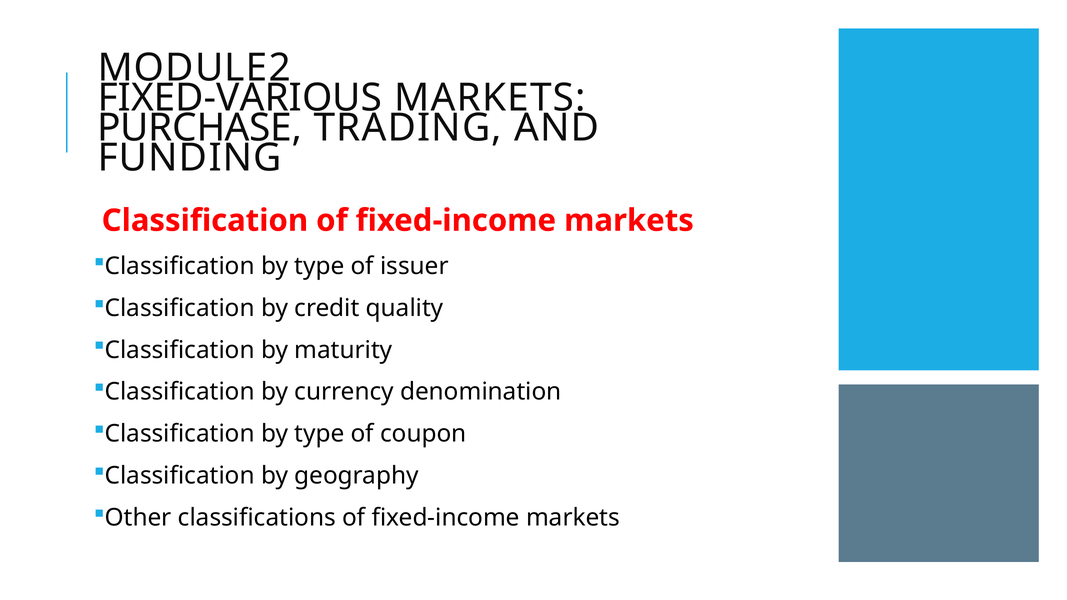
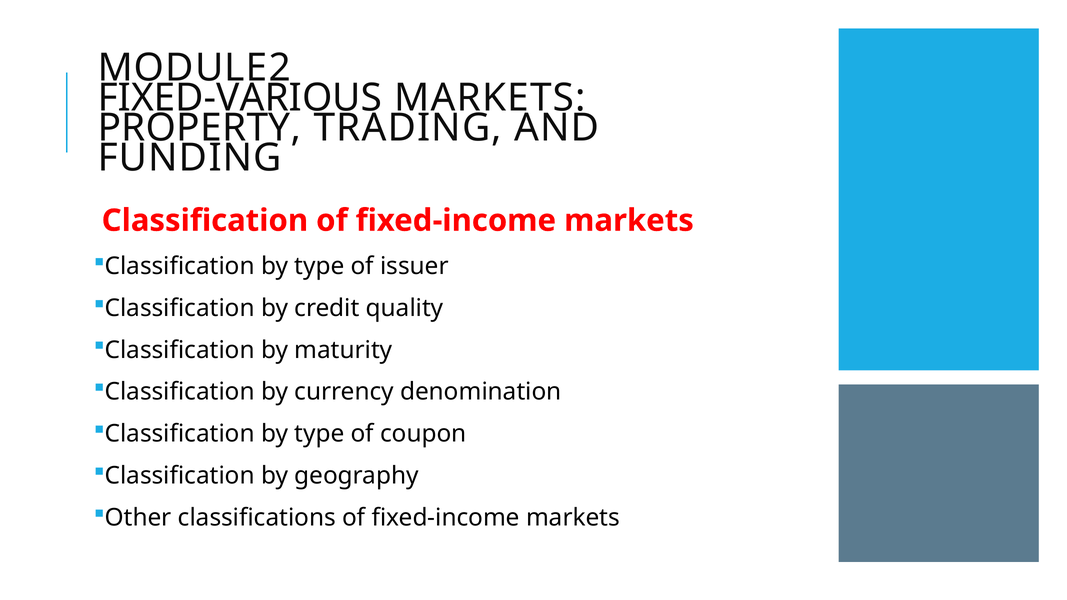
PURCHASE: PURCHASE -> PROPERTY (199, 128)
